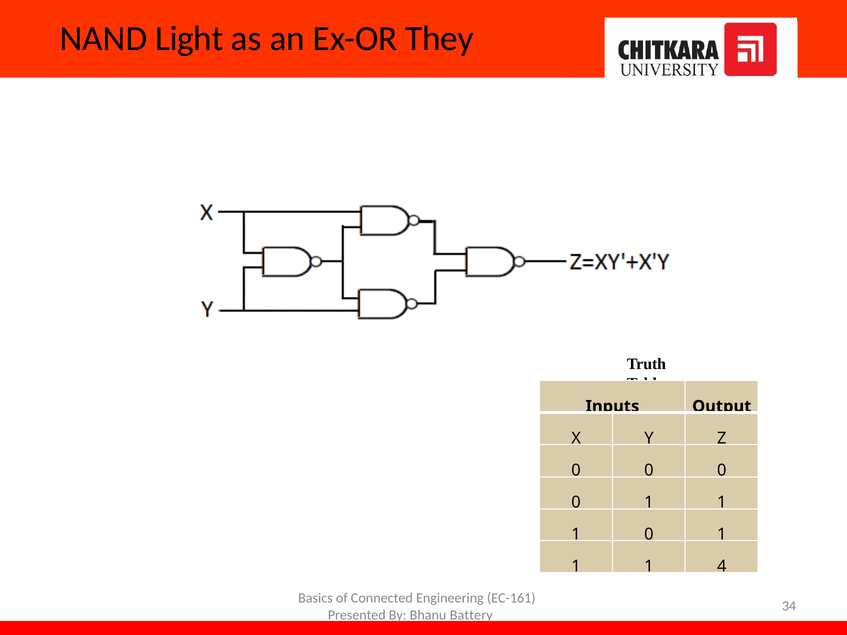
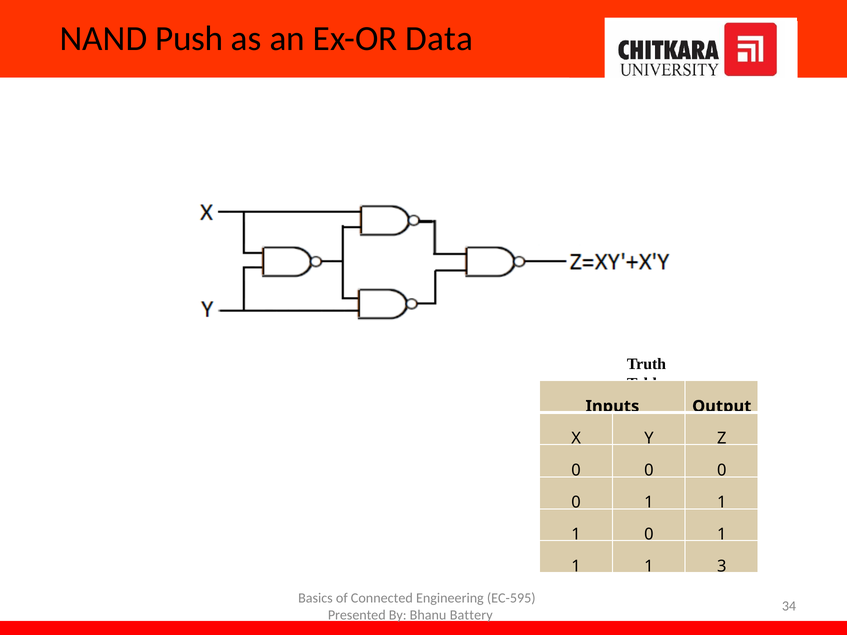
Light: Light -> Push (189, 39)
They: They -> Data (439, 39)
4: 4 -> 3 (722, 567)
EC-161: EC-161 -> EC-595 (511, 598)
